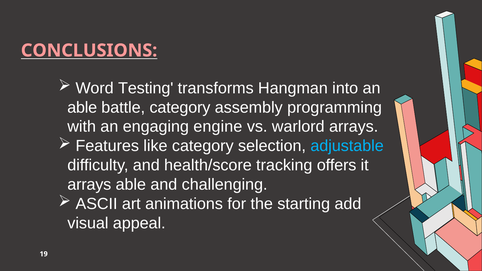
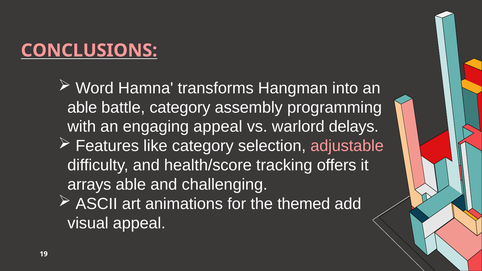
Testing: Testing -> Hamna (146, 88)
engaging engine: engine -> appeal (218, 127)
warlord arrays: arrays -> delays (354, 127)
adjustable colour: light blue -> pink (347, 146)
starting: starting -> themed (304, 204)
